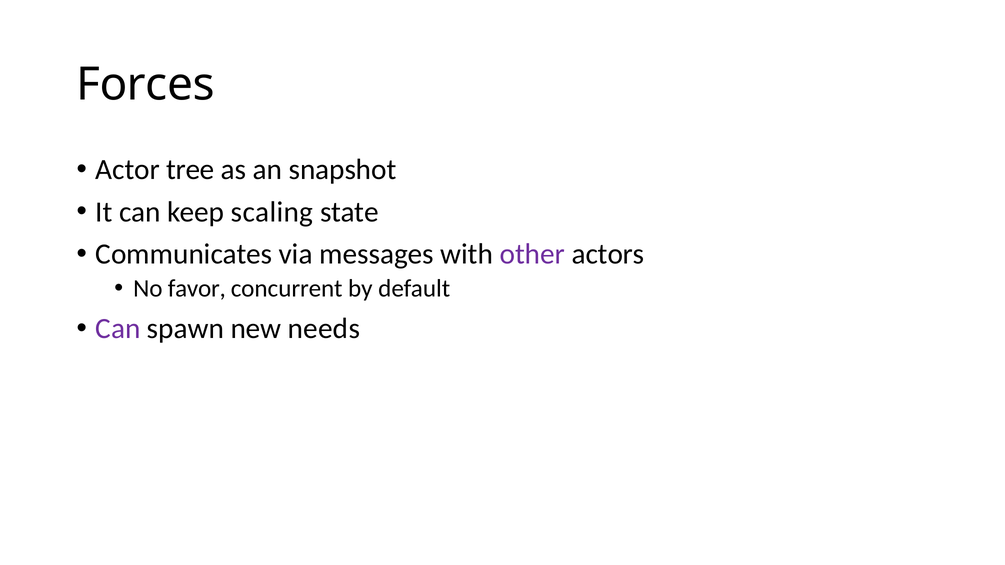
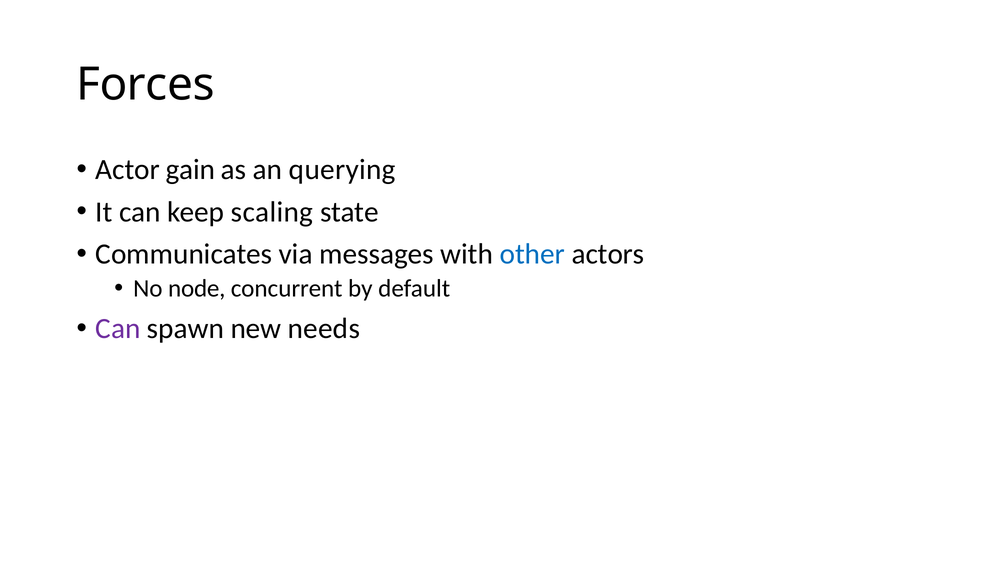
tree: tree -> gain (190, 170)
snapshot: snapshot -> querying (342, 170)
other colour: purple -> blue (532, 254)
favor: favor -> node (197, 289)
